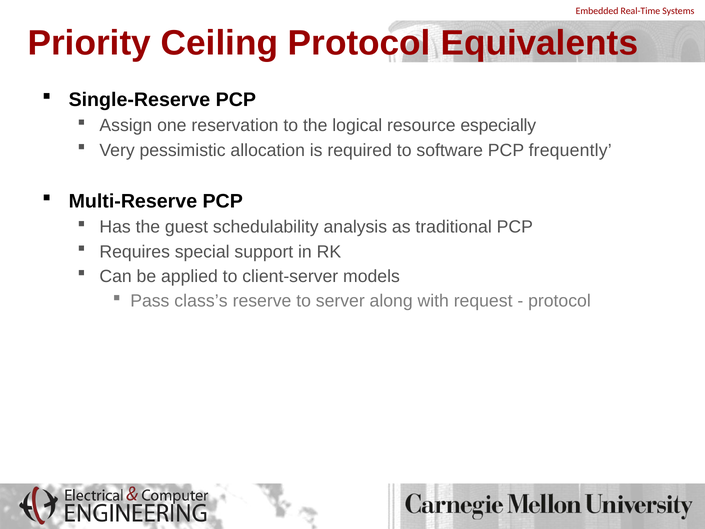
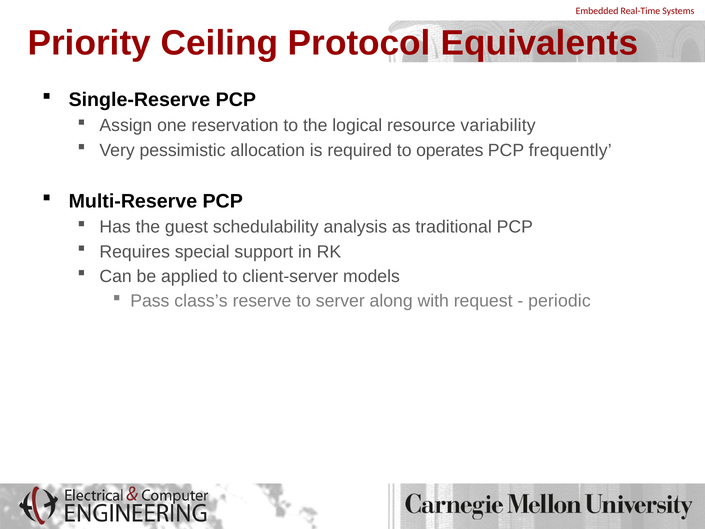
especially: especially -> variability (498, 126)
software: software -> operates (450, 150)
protocol: protocol -> periodic (559, 301)
